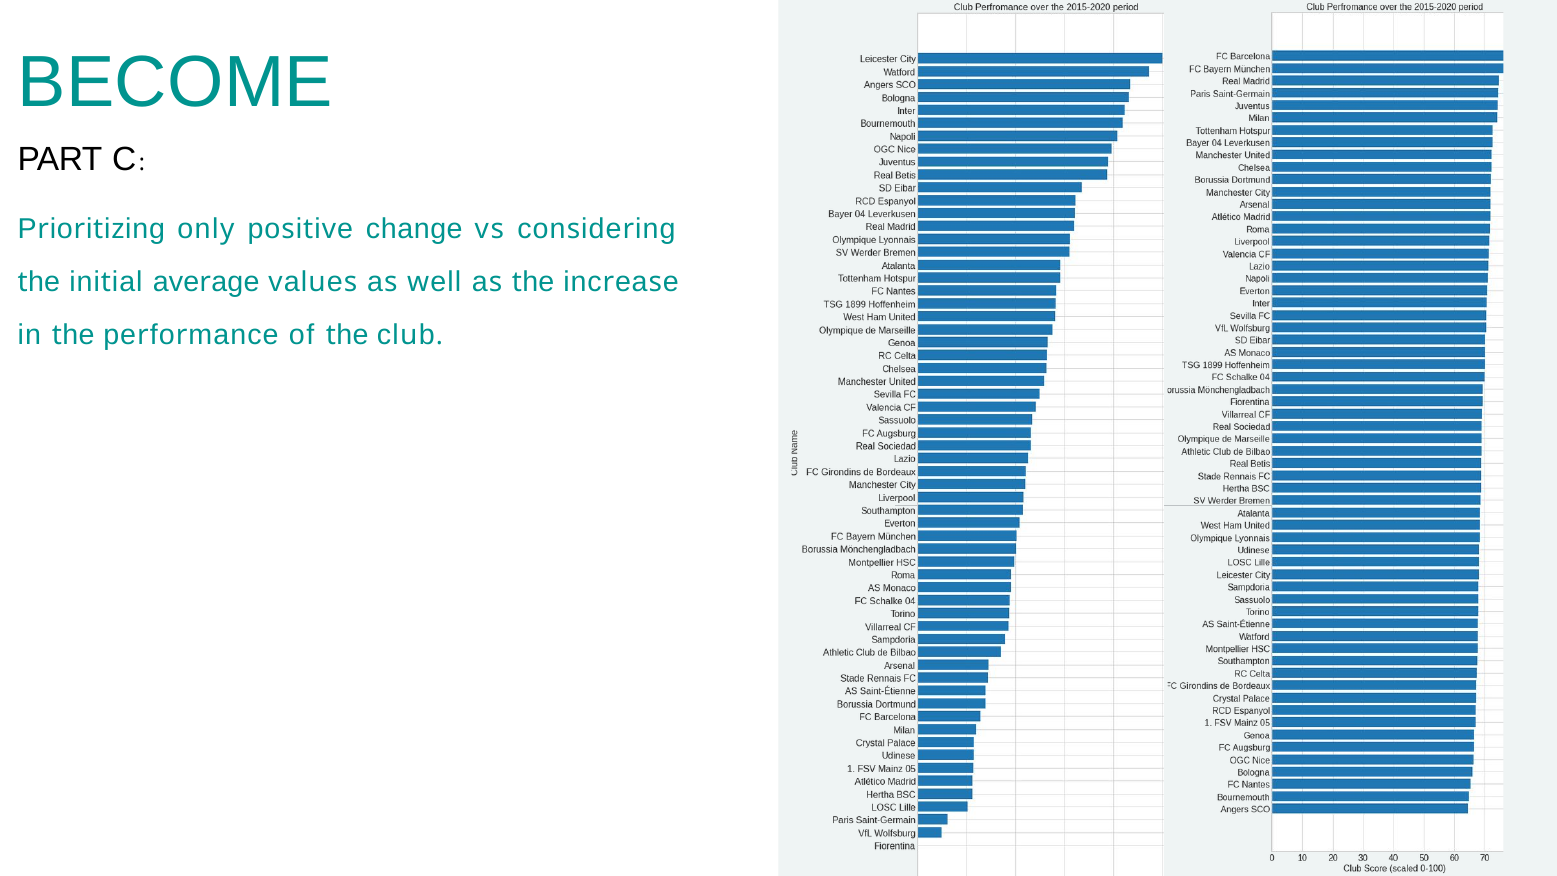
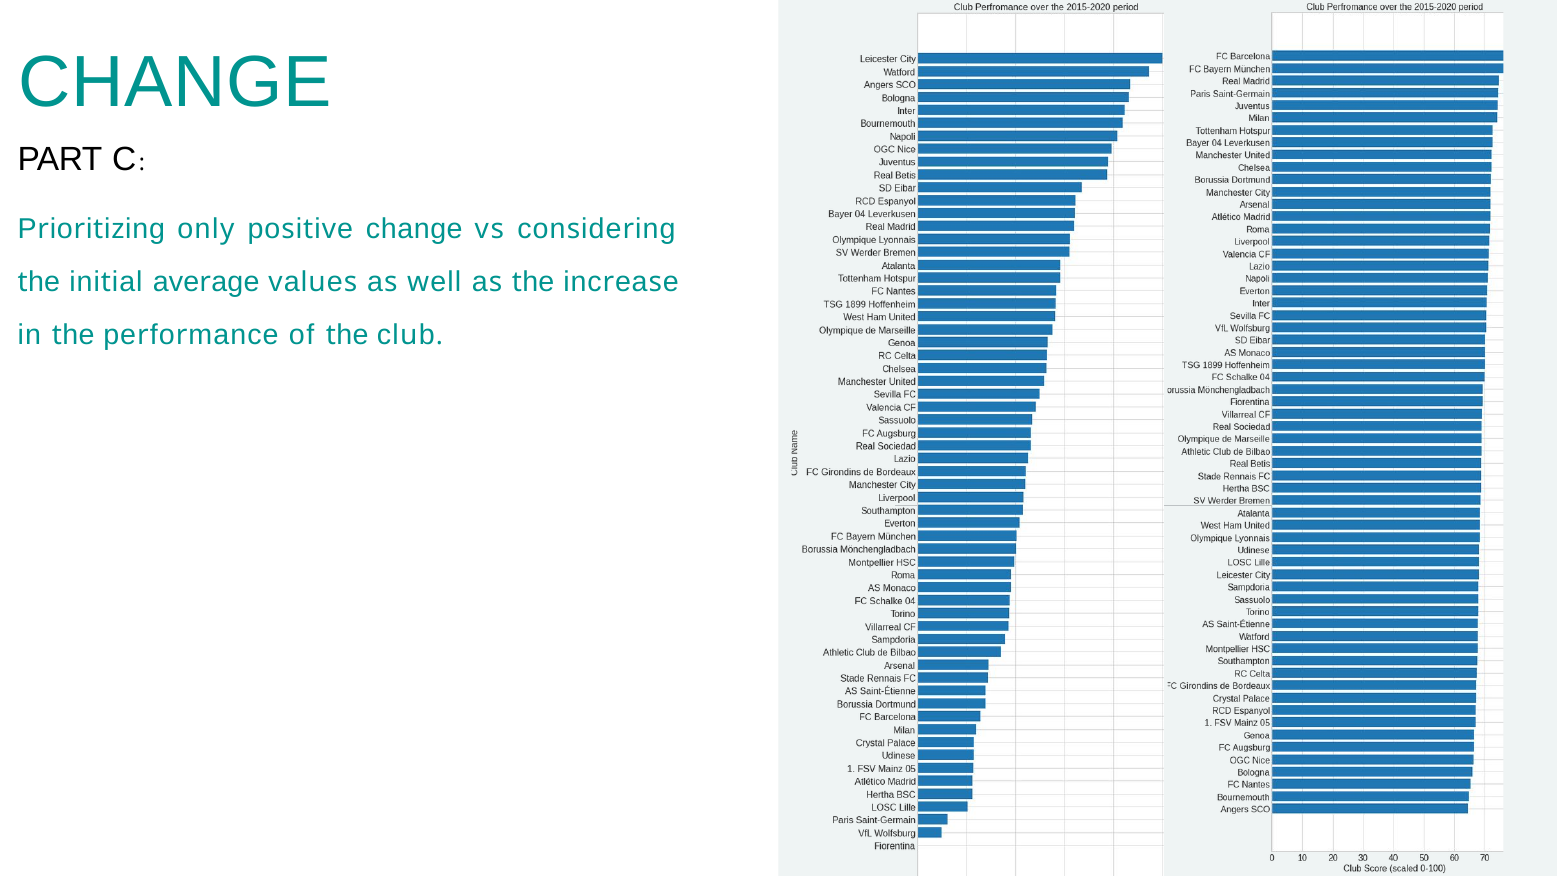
BECOME: BECOME -> CHANGE (175, 82)
